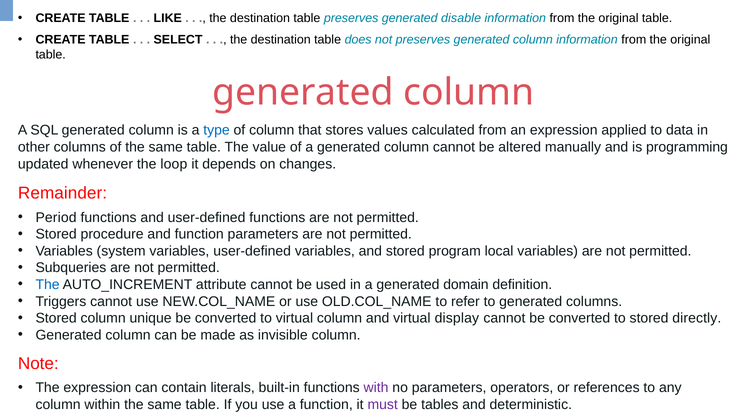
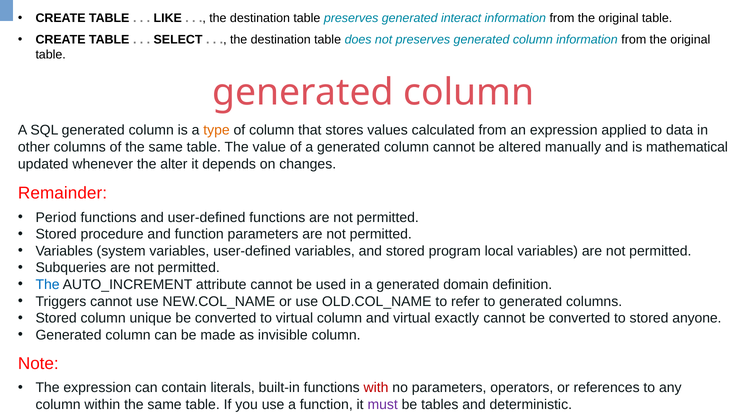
disable: disable -> interact (461, 18)
type colour: blue -> orange (217, 130)
programming: programming -> mathematical (687, 147)
loop: loop -> alter (174, 164)
display: display -> exactly (457, 318)
directly: directly -> anyone (697, 318)
with colour: purple -> red (376, 388)
